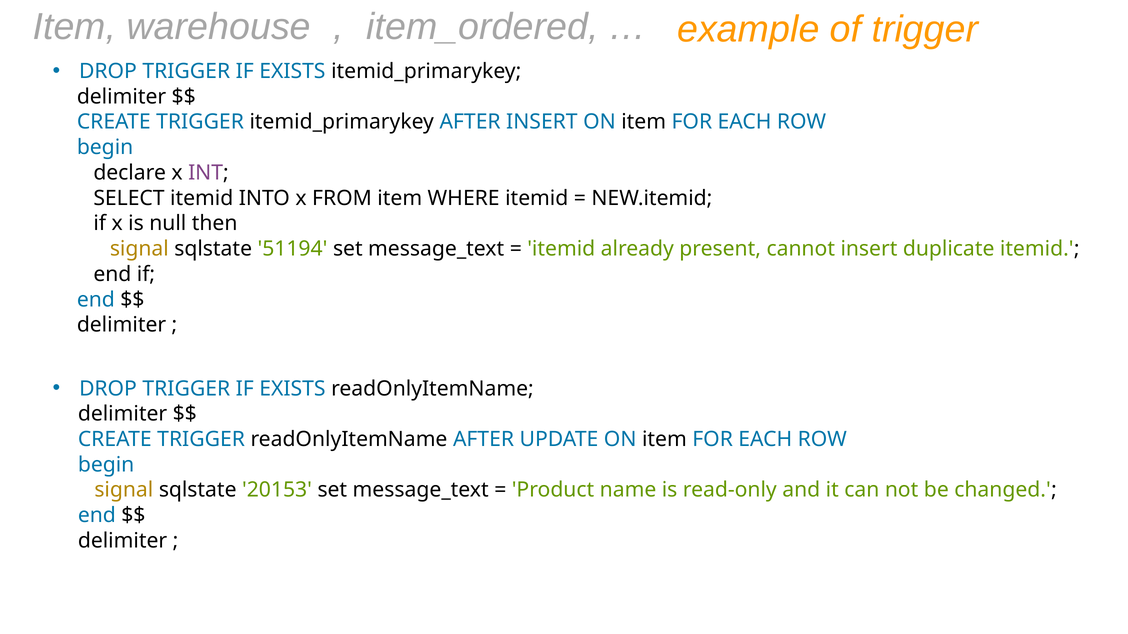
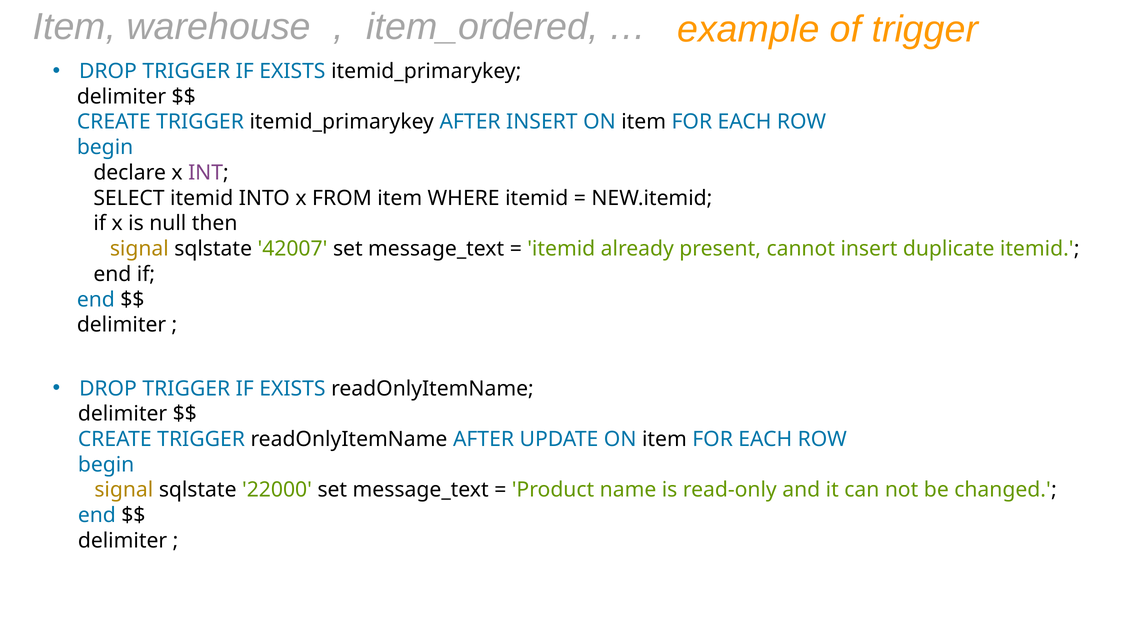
51194: 51194 -> 42007 (292, 249)
20153: 20153 -> 22000 (277, 490)
